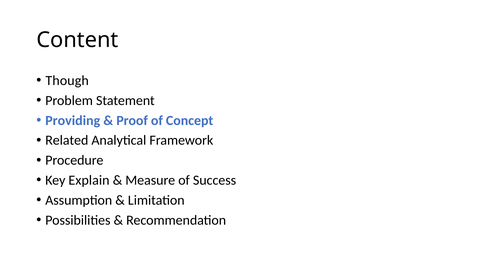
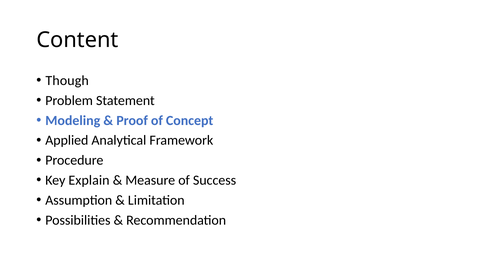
Providing: Providing -> Modeling (73, 121)
Related: Related -> Applied (67, 141)
